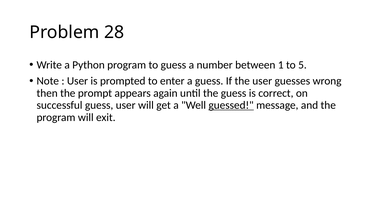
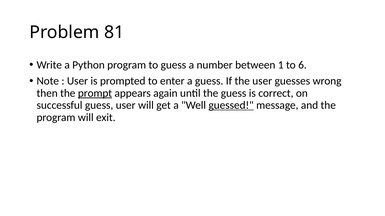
28: 28 -> 81 (114, 32)
5: 5 -> 6 (302, 65)
prompt underline: none -> present (95, 93)
